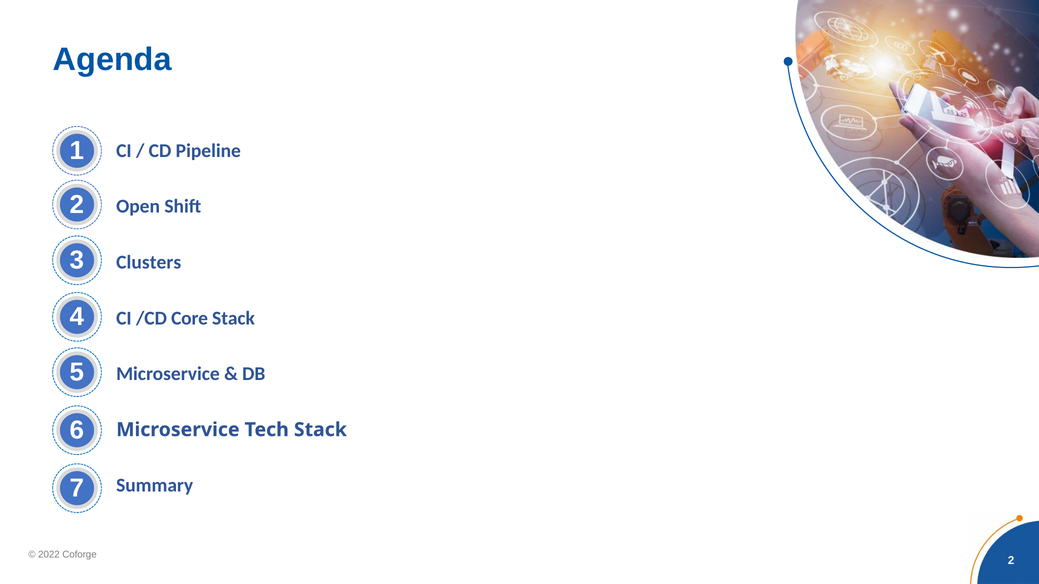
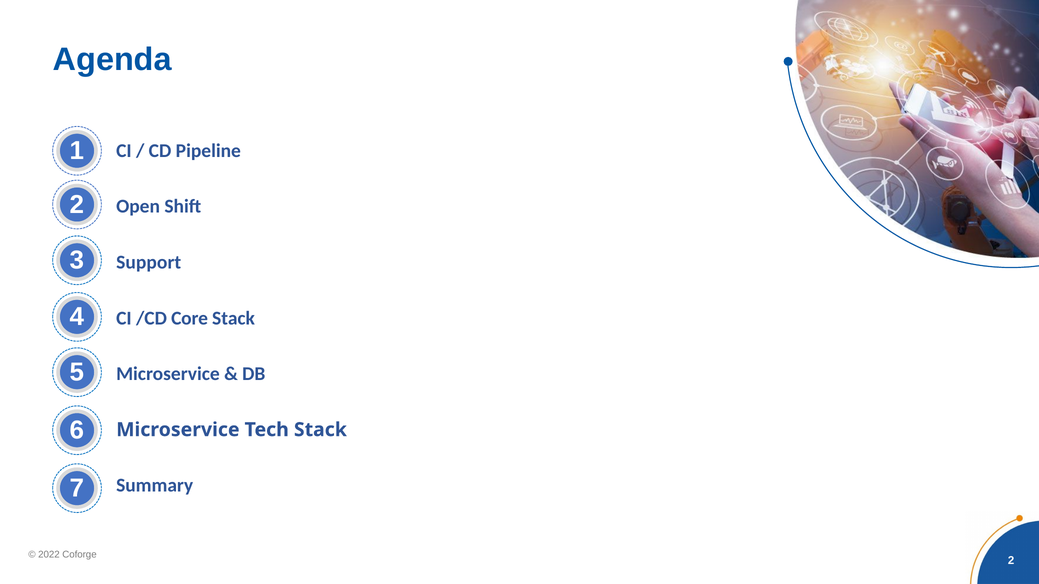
Clusters: Clusters -> Support (149, 262)
